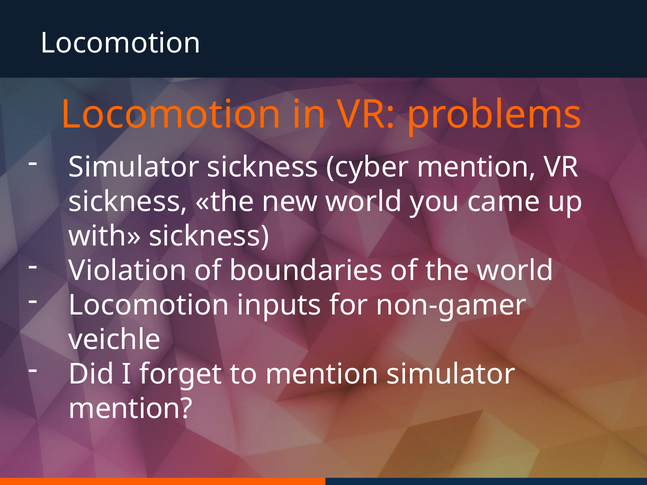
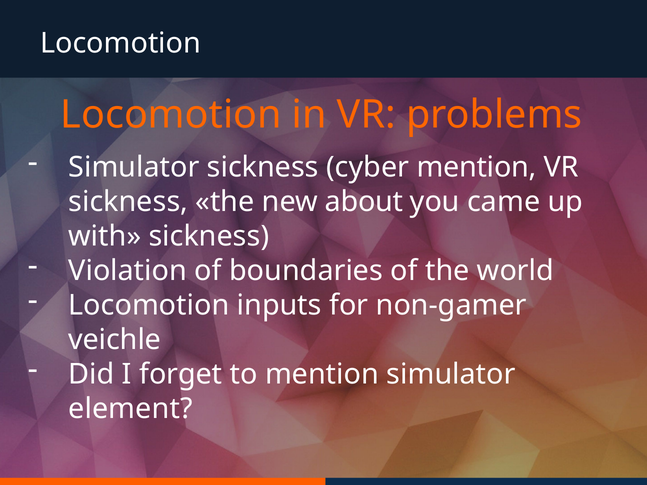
new world: world -> about (364, 202)
mention: mention -> element (130, 409)
